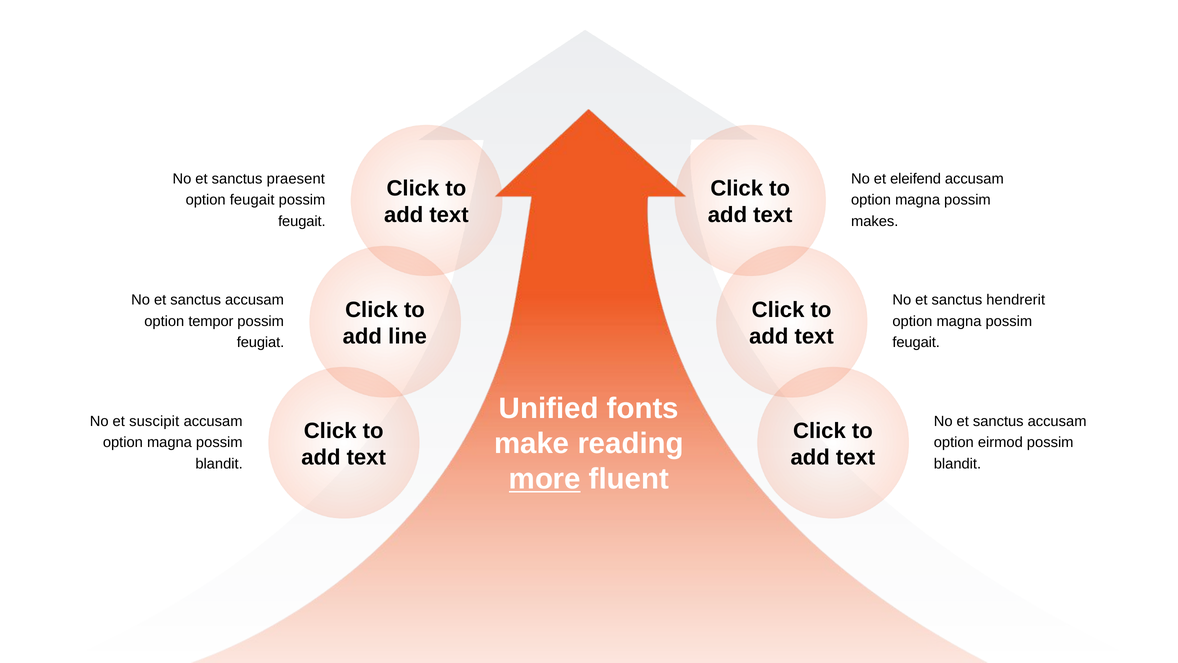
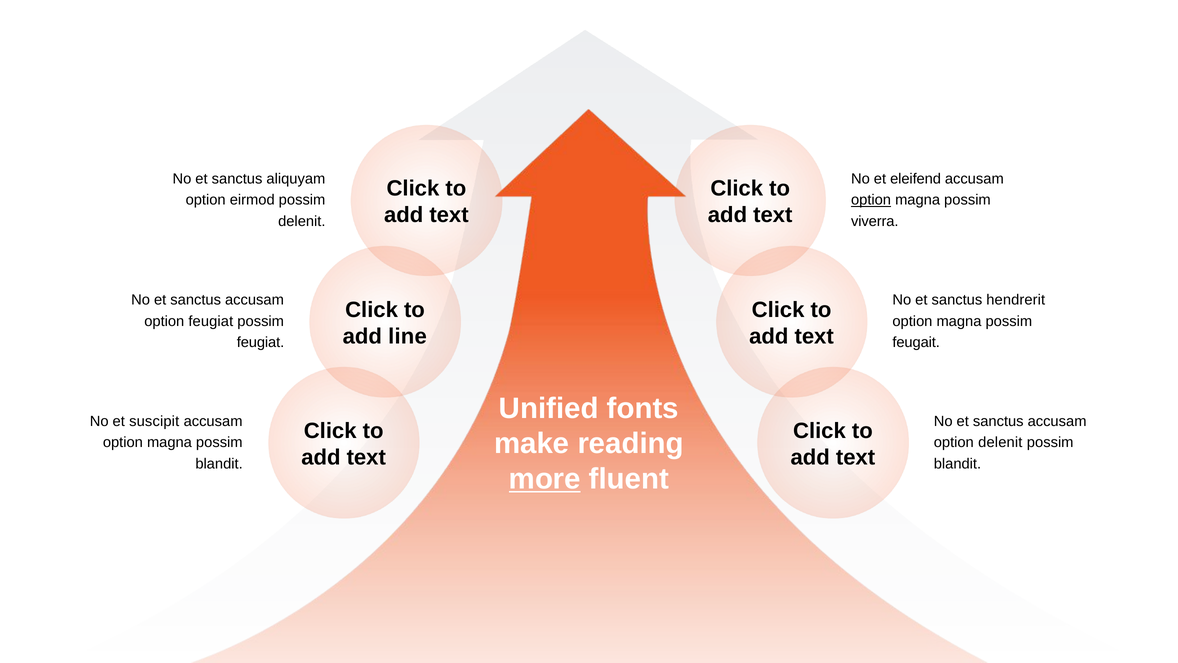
praesent: praesent -> aliquyam (296, 179)
option feugait: feugait -> eirmod (252, 200)
option underline: none -> present (871, 200)
feugait: feugait -> delenit (302, 221)
makes: makes -> viverra (875, 221)
option tempor: tempor -> feugiat (211, 321)
option eirmod: eirmod -> delenit (1000, 442)
